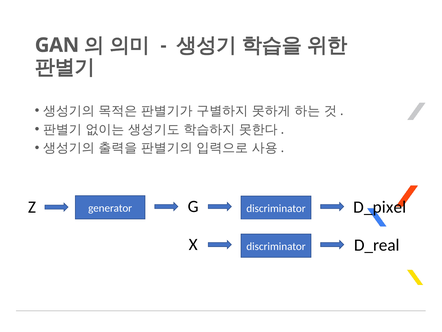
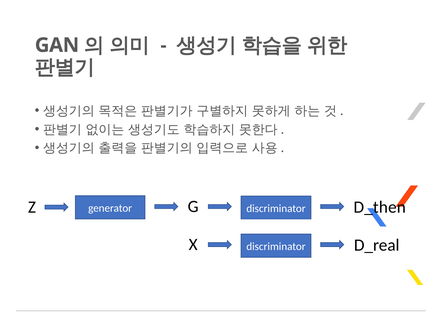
D_pixel: D_pixel -> D_then (380, 207)
